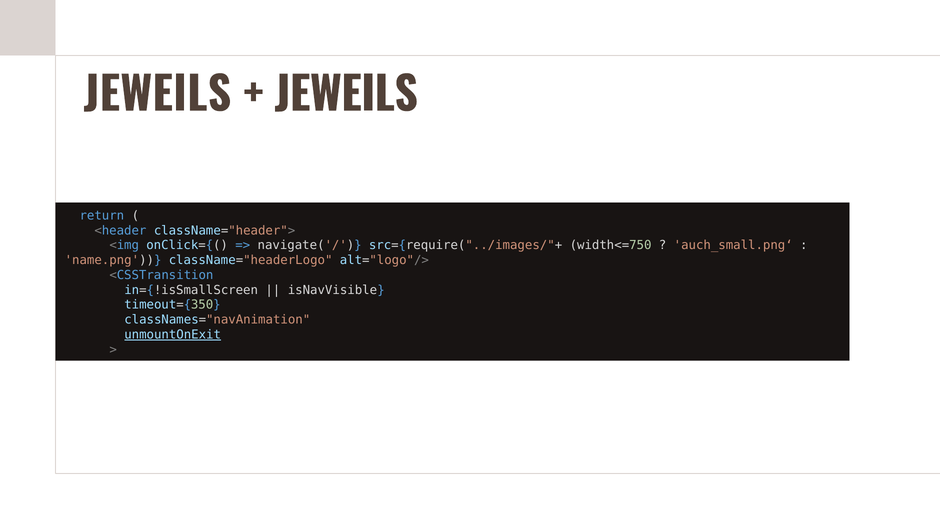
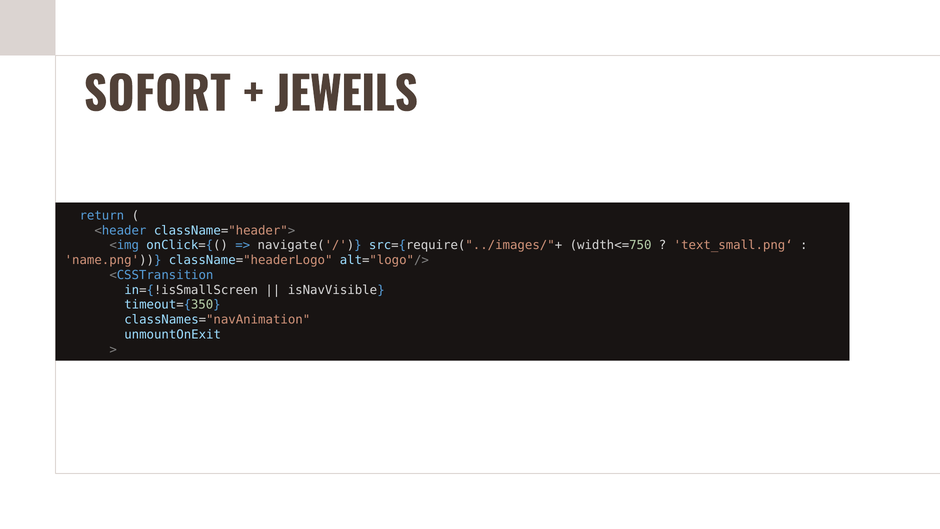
JEWEILS: JEWEILS -> SOFORT (157, 96)
auch_small.png‘: auch_small.png‘ -> text_small.png‘ (733, 245)
unmountOnExit underline: present -> none (173, 334)
